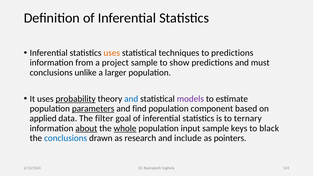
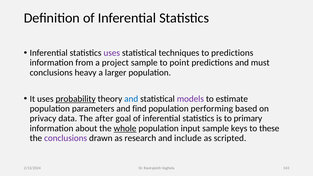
uses colour: orange -> purple (112, 53)
show: show -> point (179, 63)
unlike: unlike -> heavy (86, 73)
parameters underline: present -> none (93, 109)
component: component -> performing (212, 109)
applied: applied -> privacy (43, 118)
filter: filter -> after (104, 118)
ternary: ternary -> primary (248, 118)
about underline: present -> none (86, 128)
black: black -> these (269, 128)
conclusions colour: blue -> purple (66, 138)
pointers: pointers -> scripted (230, 138)
